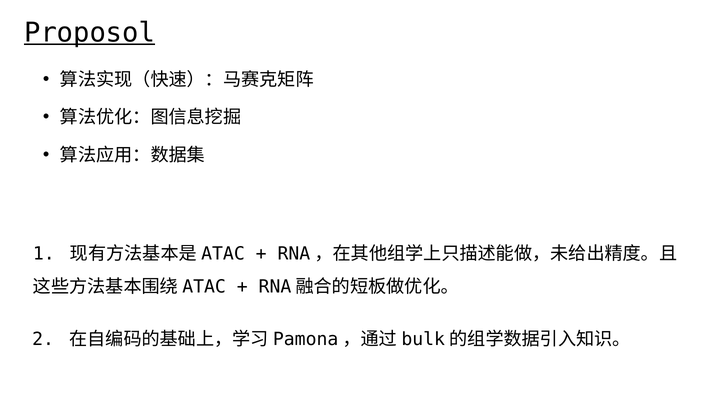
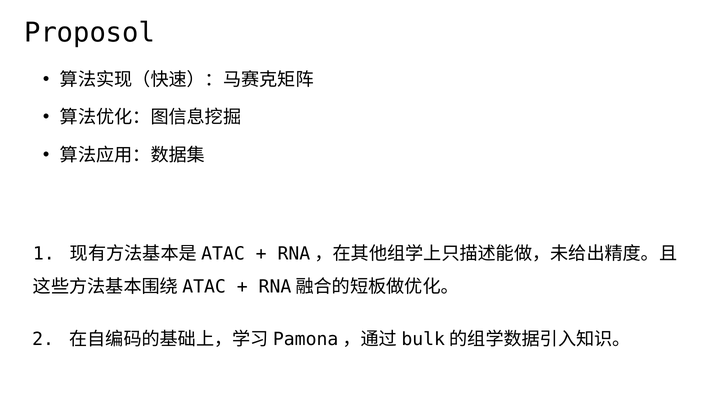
Proposol underline: present -> none (90, 33)
